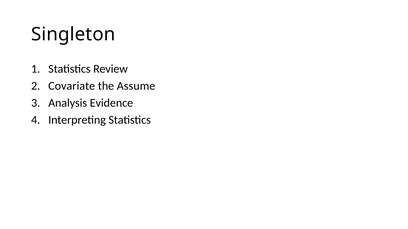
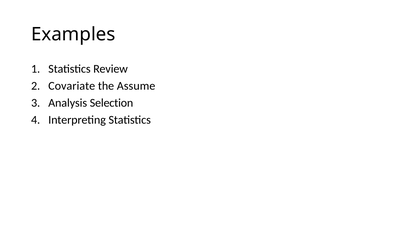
Singleton: Singleton -> Examples (73, 34)
Evidence: Evidence -> Selection (112, 103)
